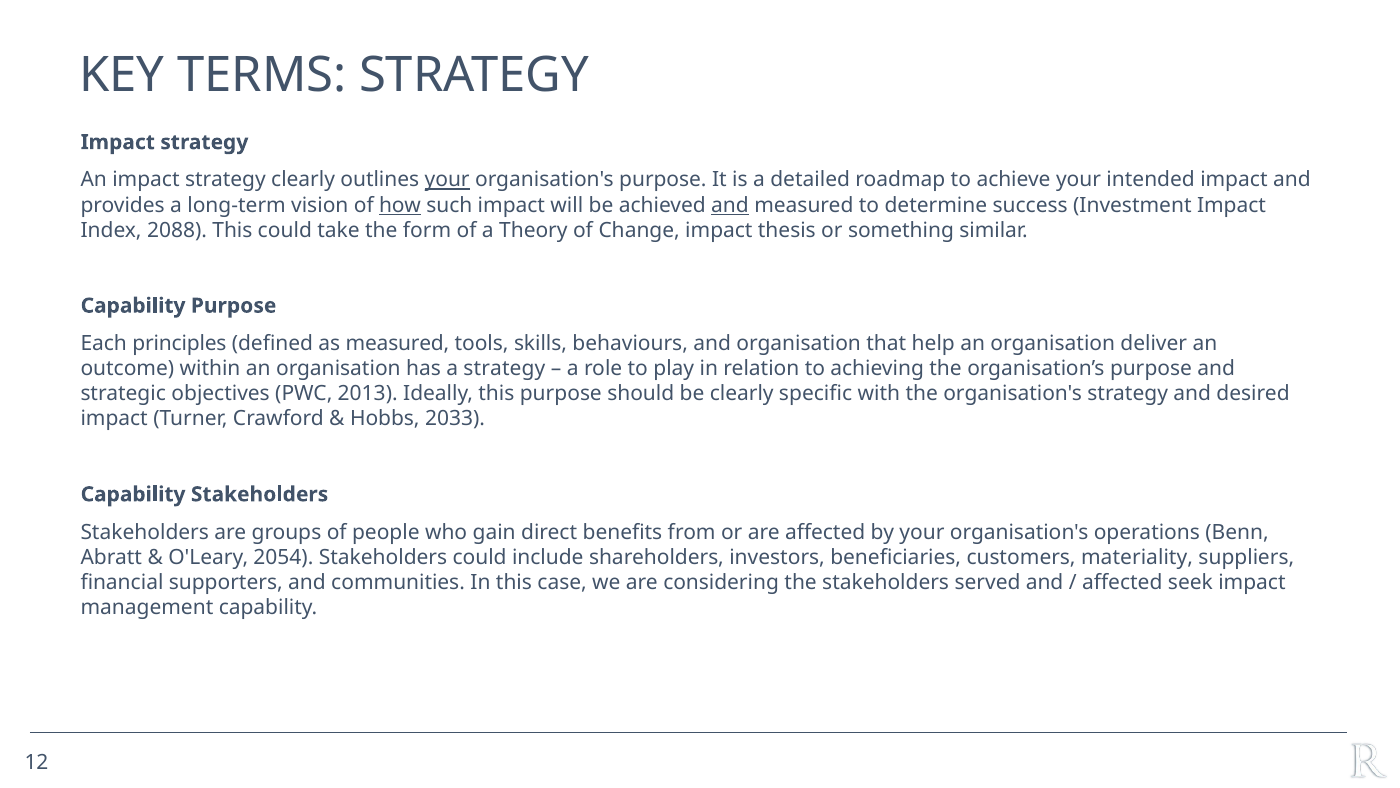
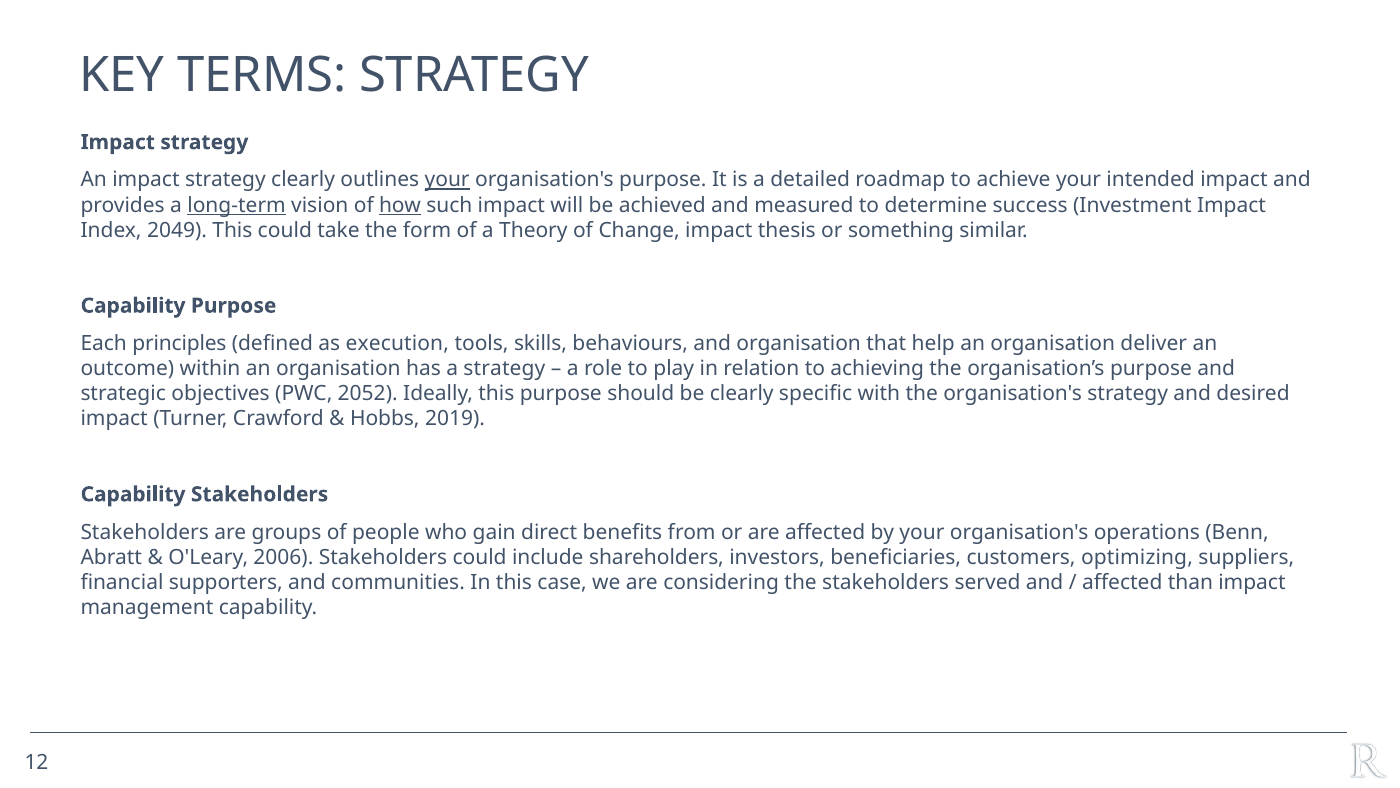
long-term underline: none -> present (237, 205)
and underline: present -> none (730, 205)
2088: 2088 -> 2049 (177, 230)
as measured: measured -> execution (397, 343)
2013: 2013 -> 2052 (368, 394)
2033: 2033 -> 2019 (455, 419)
2054: 2054 -> 2006 (283, 557)
materiality: materiality -> optimizing (1137, 557)
seek: seek -> than (1190, 582)
